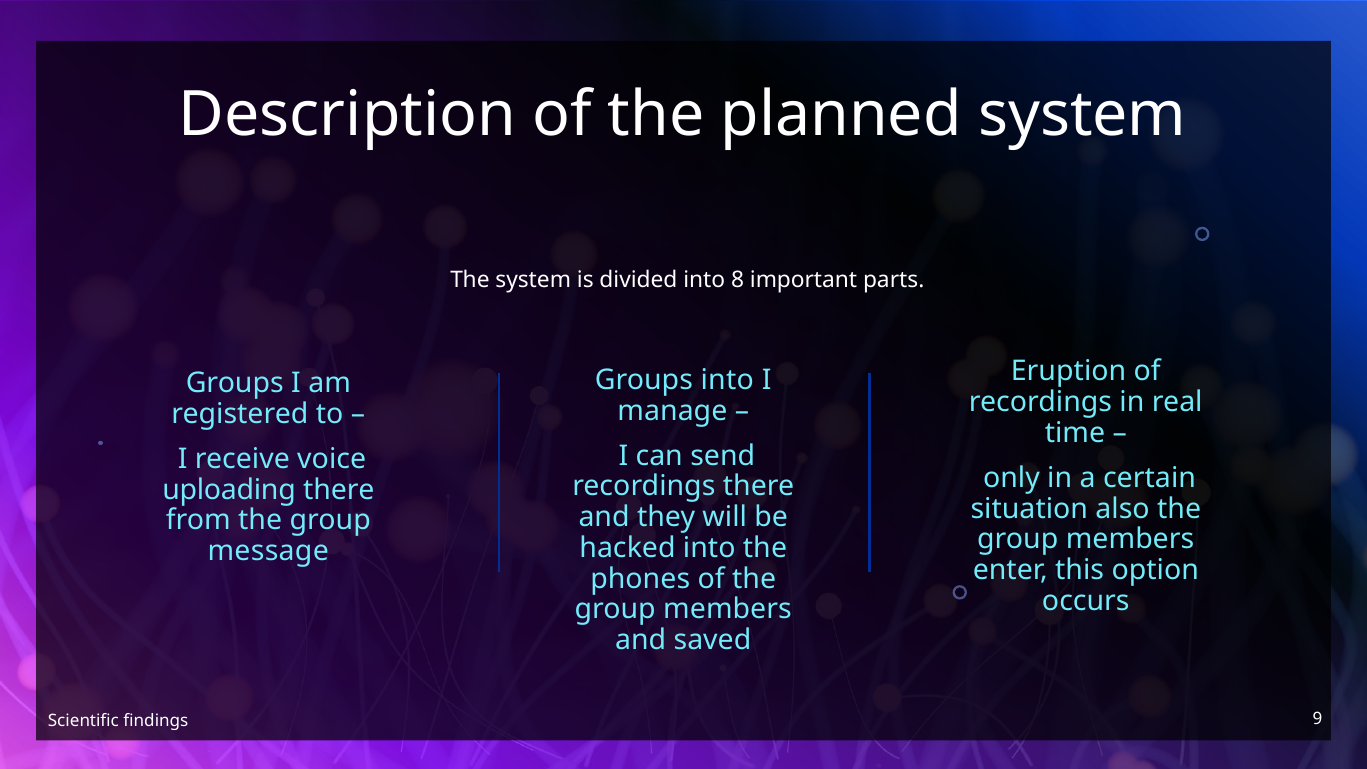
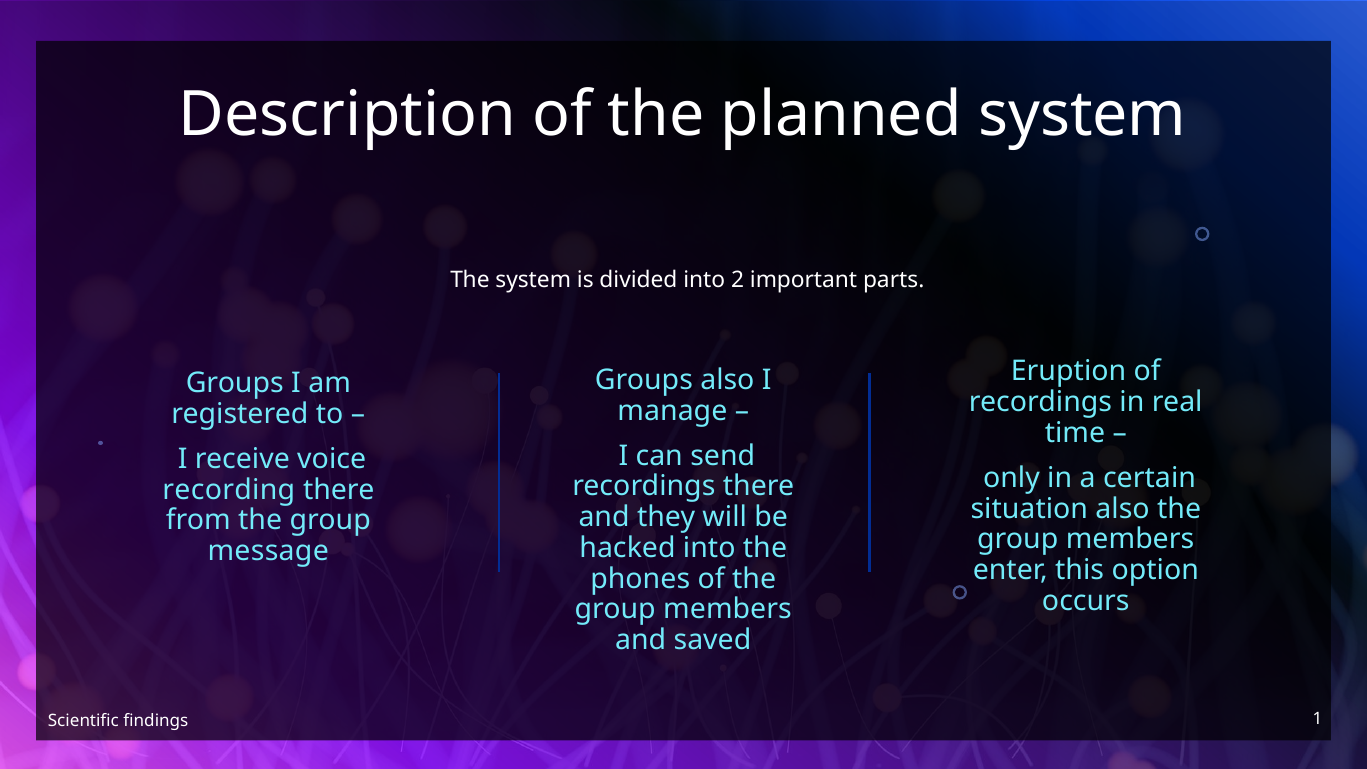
8: 8 -> 2 (738, 280)
Groups into: into -> also (727, 380)
uploading: uploading -> recording (229, 490)
9: 9 -> 1 (1317, 718)
